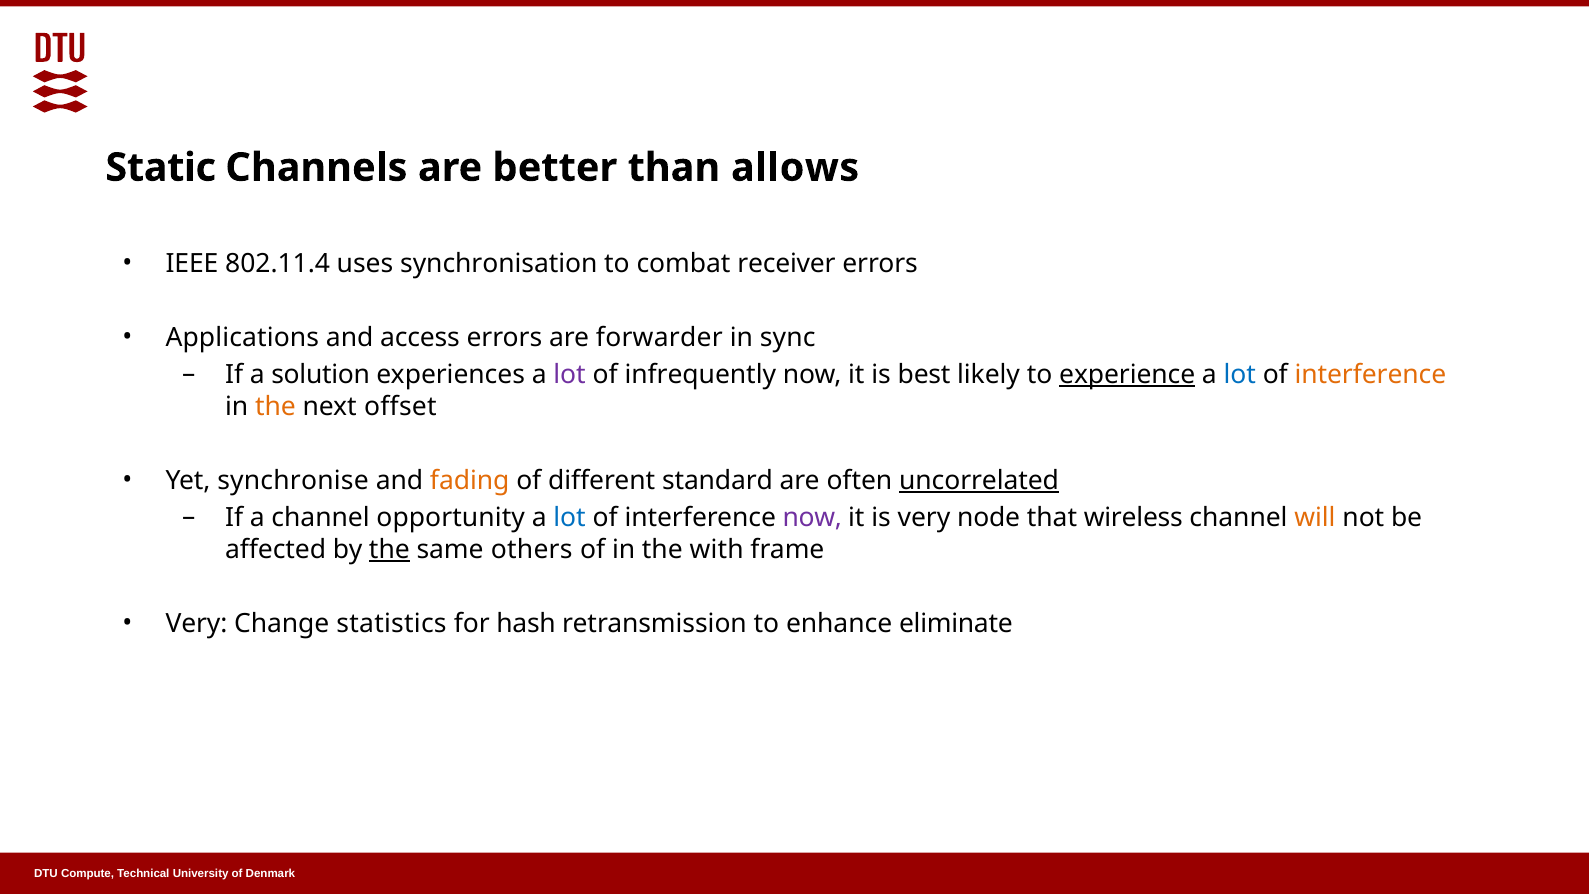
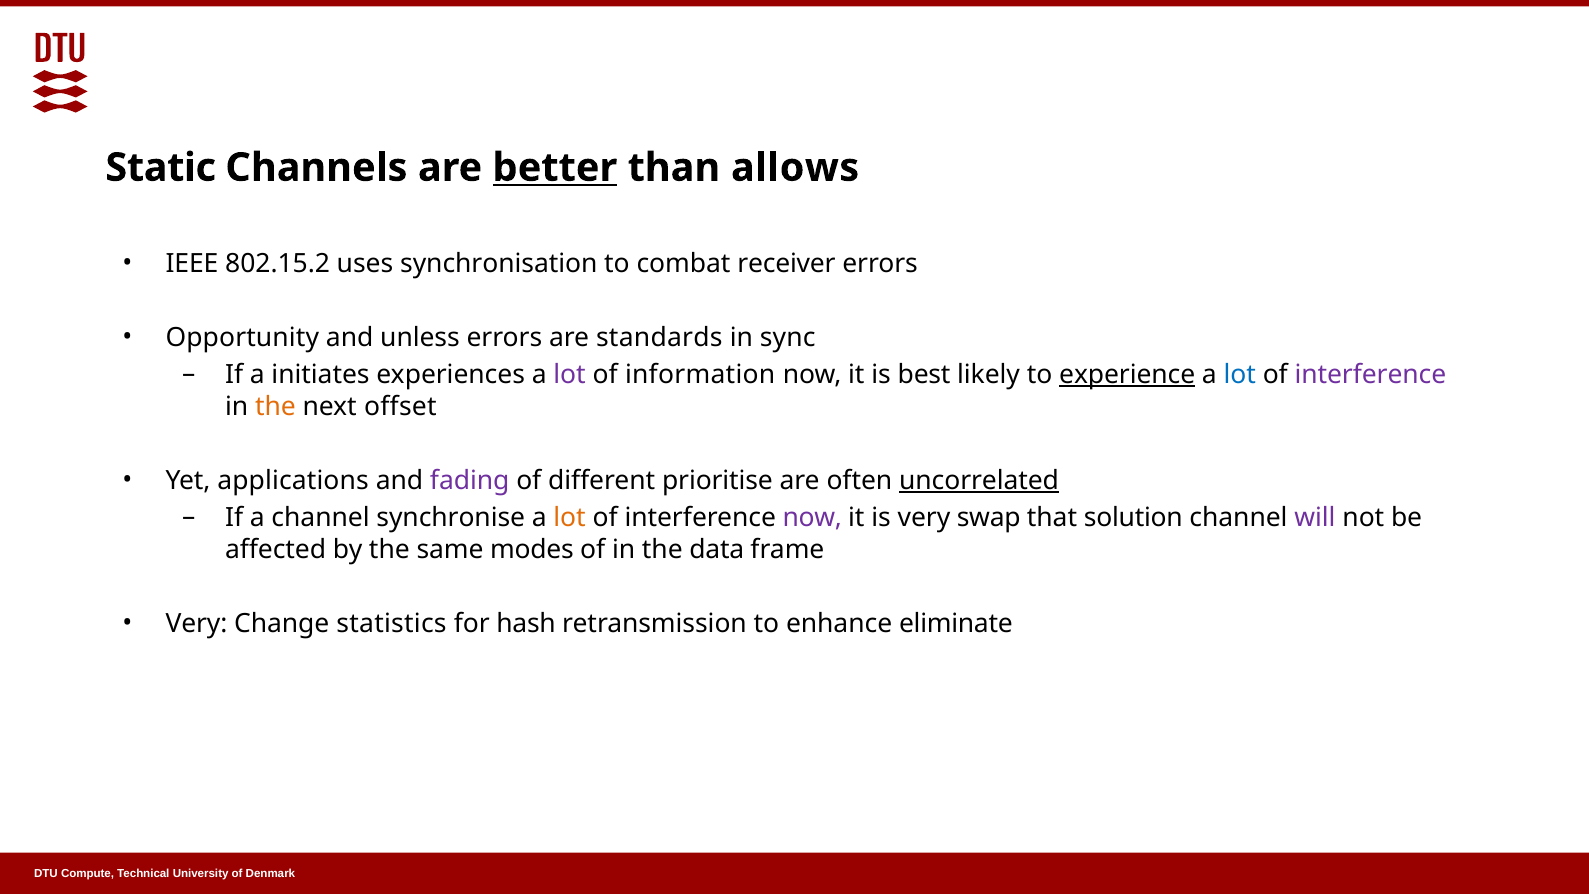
better underline: none -> present (555, 168)
802.11.4: 802.11.4 -> 802.15.2 (278, 263)
Applications: Applications -> Opportunity (242, 338)
access: access -> unless (420, 338)
forwarder: forwarder -> standards (659, 338)
solution: solution -> initiates (321, 375)
infrequently: infrequently -> information (700, 375)
interference colour: orange -> purple (1370, 375)
synchronise: synchronise -> applications (293, 481)
fading colour: orange -> purple (470, 481)
standard: standard -> prioritise (717, 481)
opportunity: opportunity -> synchronise (451, 518)
lot colour: blue -> orange (570, 518)
node: node -> swap (989, 518)
wireless: wireless -> solution (1133, 518)
will colour: orange -> purple (1315, 518)
the underline: present -> none (389, 549)
others: others -> modes (532, 549)
with: with -> data (717, 549)
